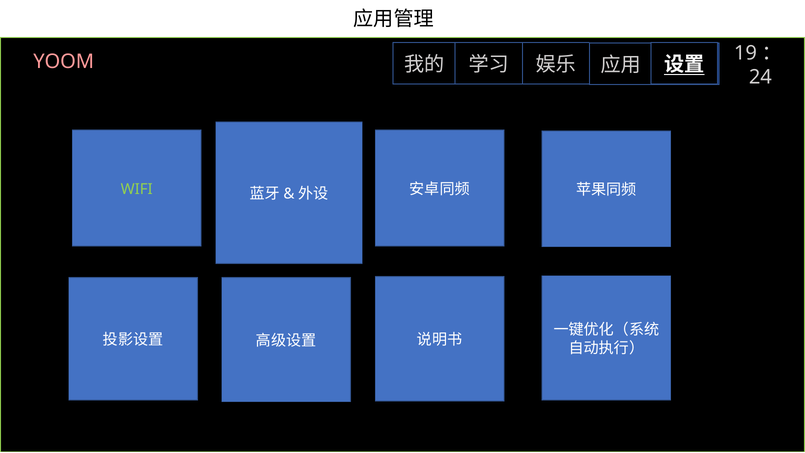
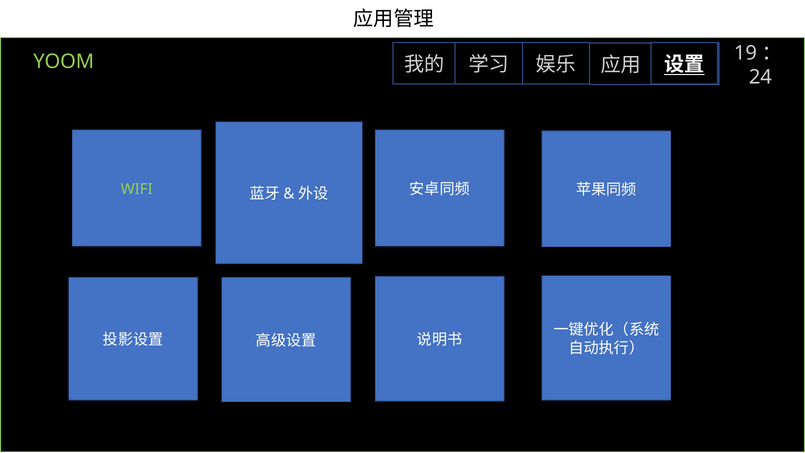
YOOM colour: pink -> light green (64, 62)
